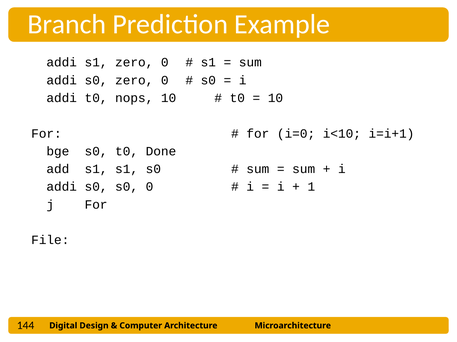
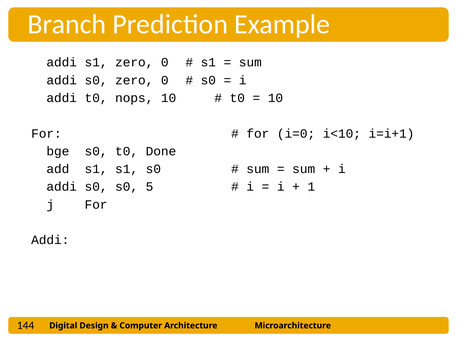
s0 0: 0 -> 5 (150, 187)
File: File -> Addi (50, 241)
